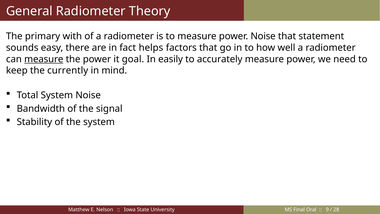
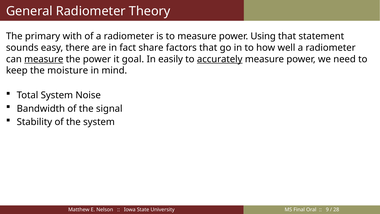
power Noise: Noise -> Using (263, 36)
helps: helps -> share (151, 48)
accurately underline: none -> present (220, 59)
currently: currently -> moisture (68, 70)
